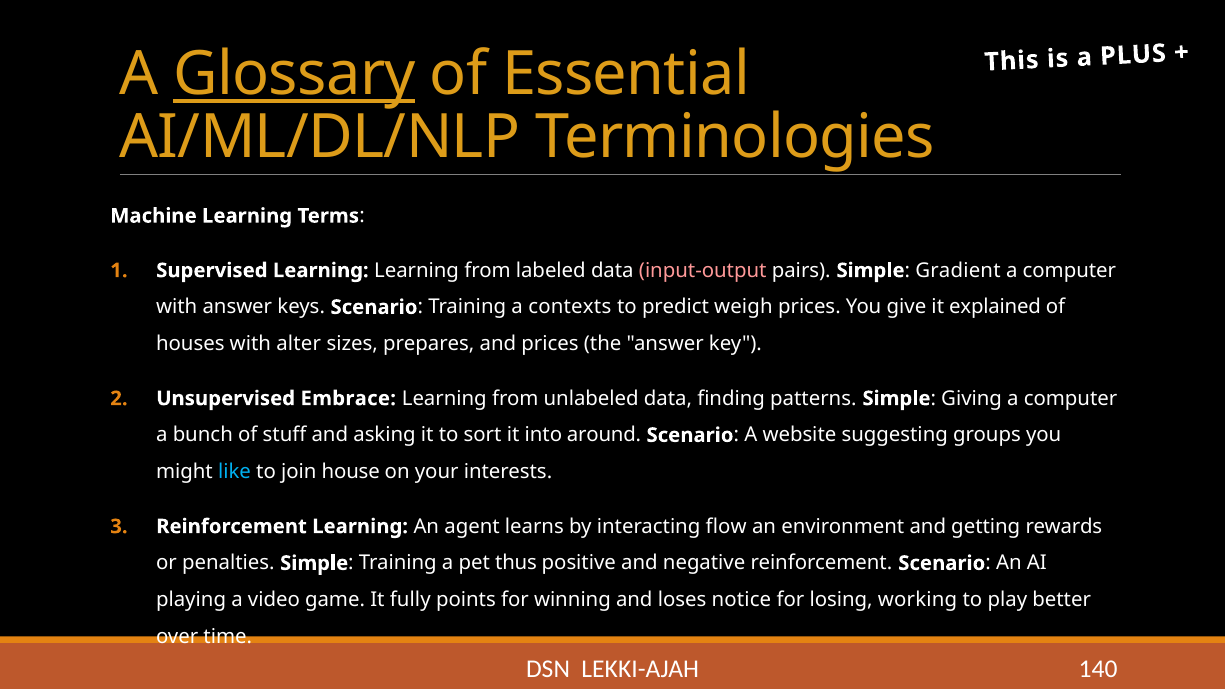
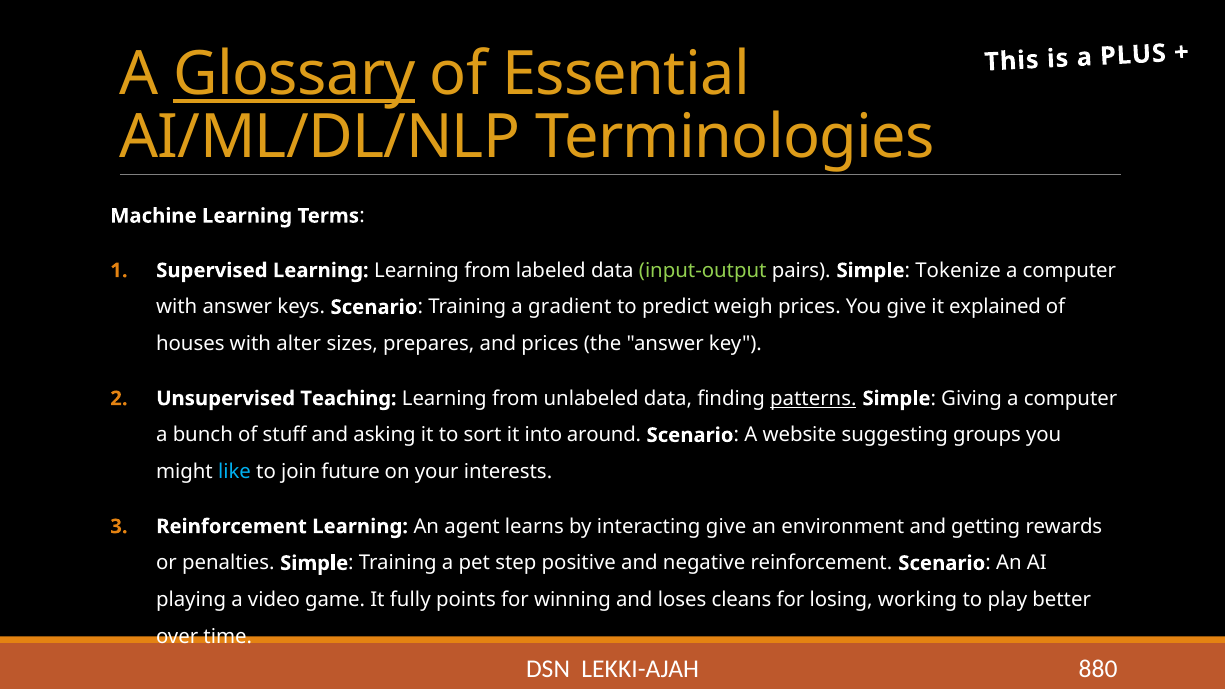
input-output colour: pink -> light green (703, 271)
Gradient: Gradient -> Tokenize (958, 271)
contexts: contexts -> gradient (570, 307)
Embrace: Embrace -> Teaching (348, 399)
patterns underline: none -> present (813, 399)
house: house -> future (351, 472)
interacting flow: flow -> give (726, 527)
thus: thus -> step (516, 563)
notice: notice -> cleans (742, 600)
140: 140 -> 880 (1098, 669)
